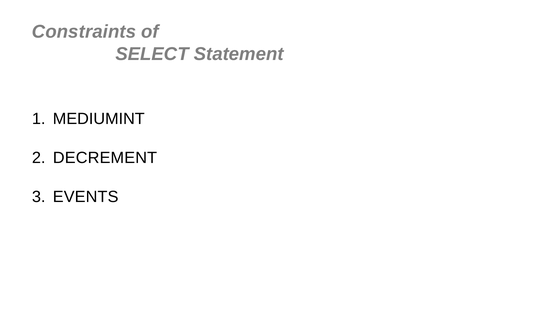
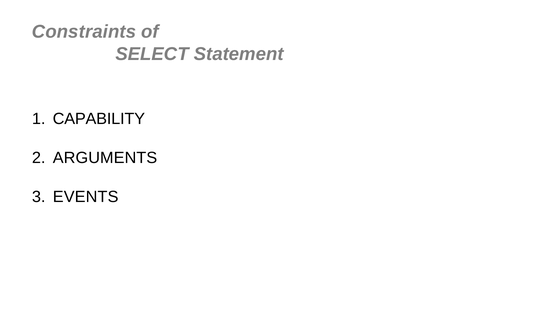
MEDIUMINT: MEDIUMINT -> CAPABILITY (99, 119)
DECREMENT: DECREMENT -> ARGUMENTS (105, 158)
